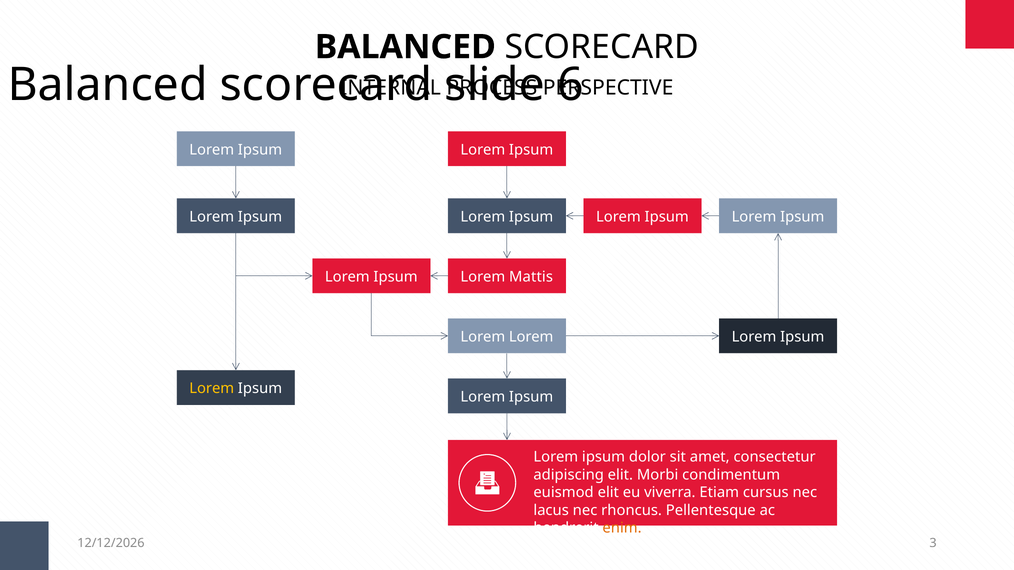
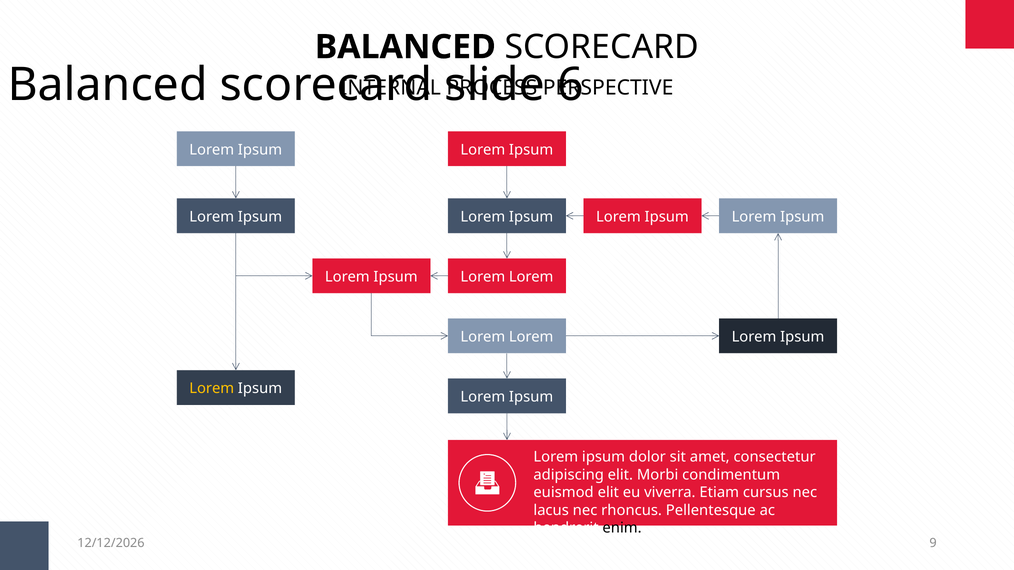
Mattis: Mattis -> Lorem (531, 277)
enim colour: orange -> black (622, 528)
3: 3 -> 9 (933, 544)
